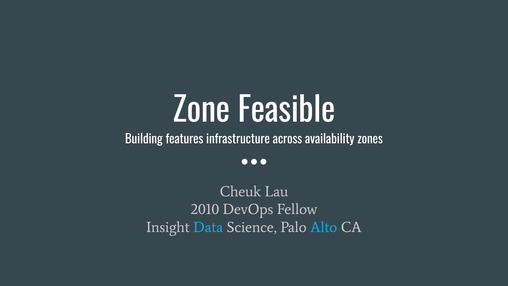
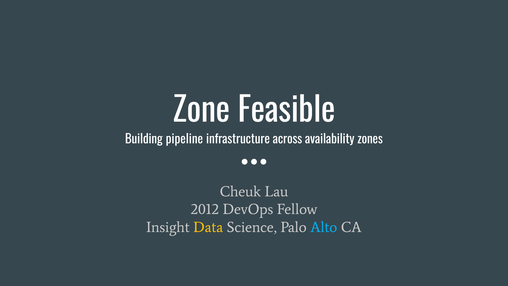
features: features -> pipeline (184, 139)
2010: 2010 -> 2012 (205, 209)
Data colour: light blue -> yellow (208, 227)
